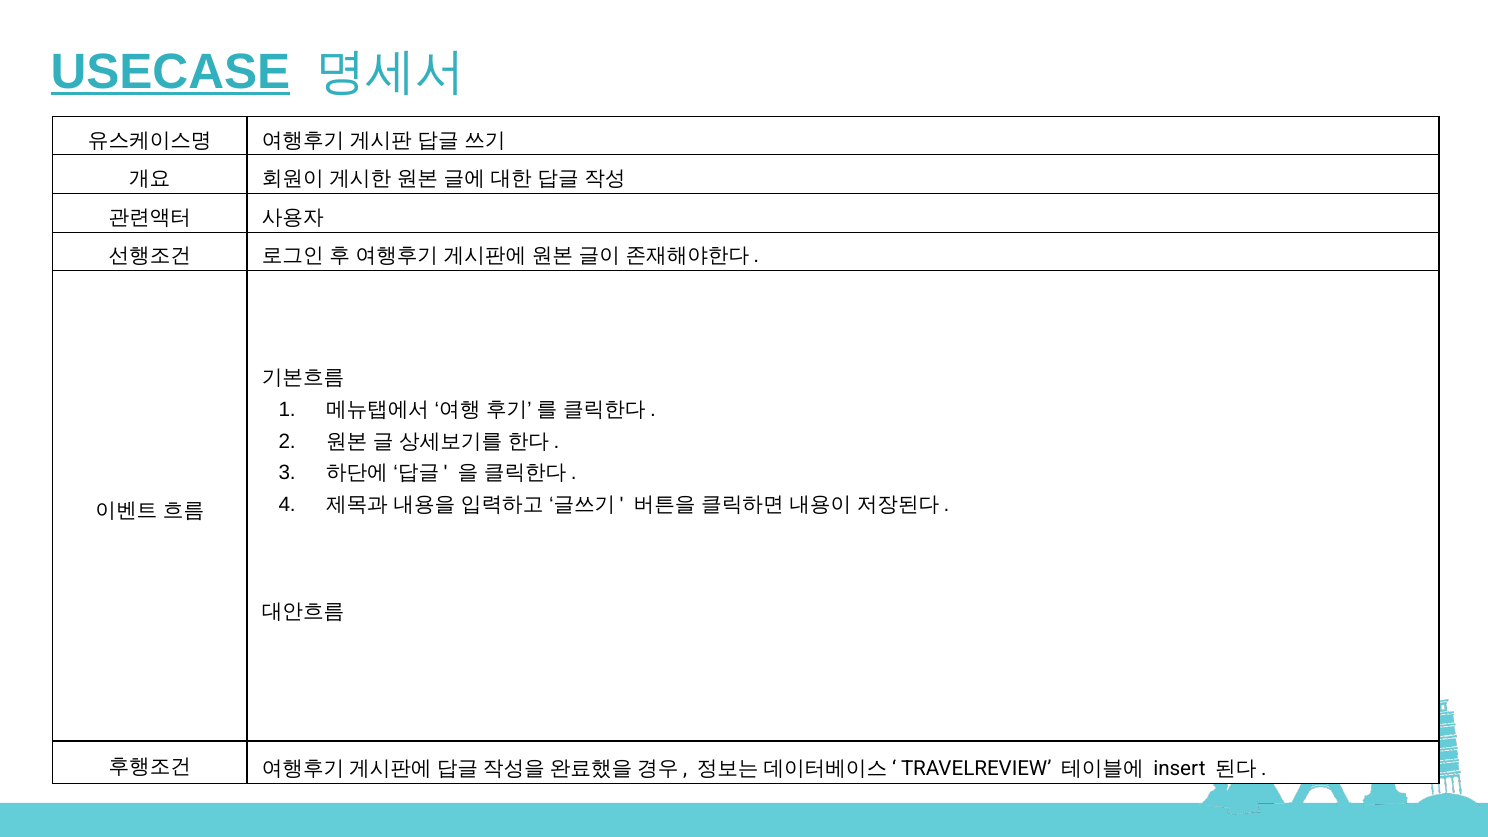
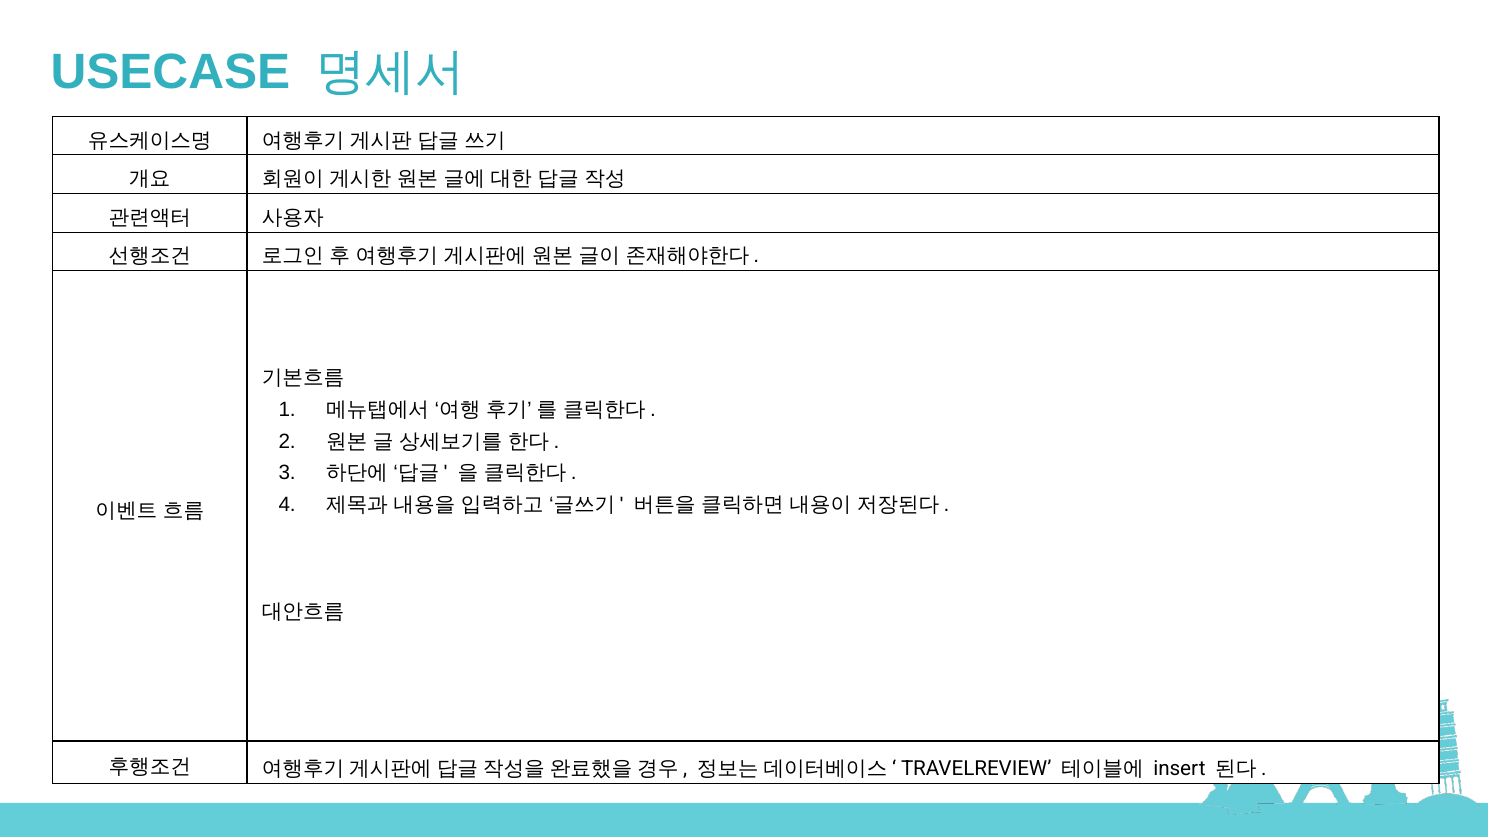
USECASE underline: present -> none (170, 72)
